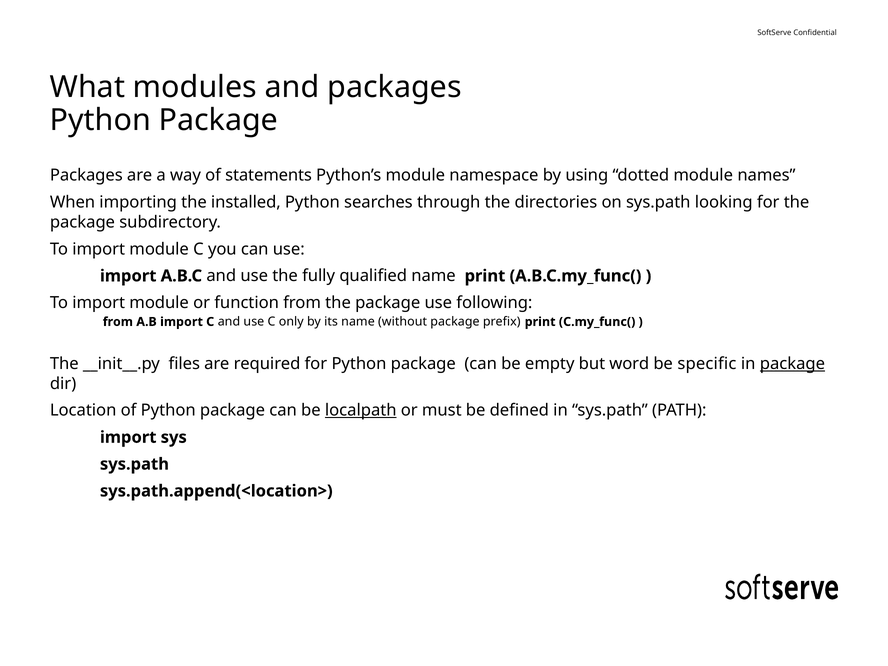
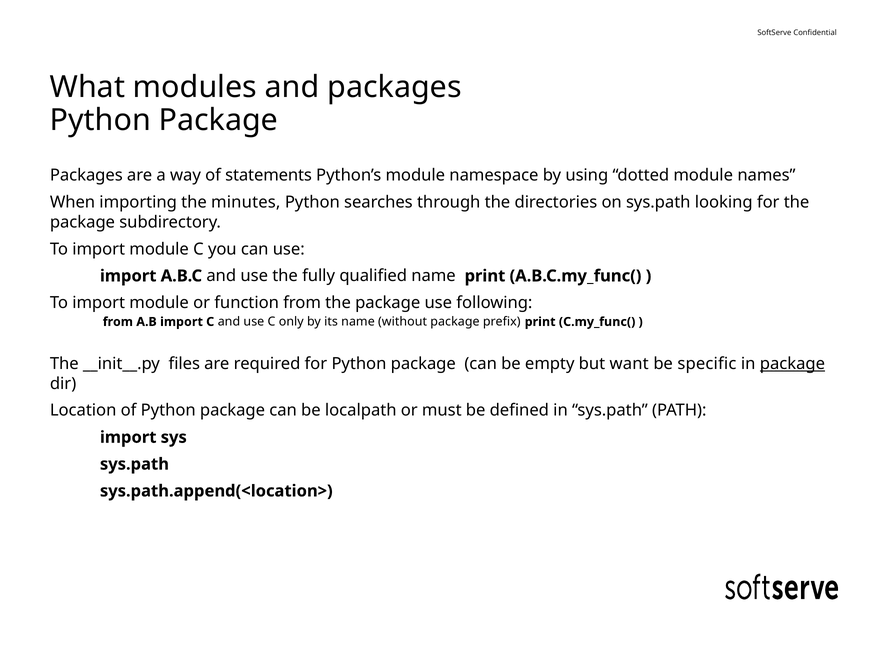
installed: installed -> minutes (246, 202)
word: word -> want (629, 364)
localpath underline: present -> none (361, 410)
